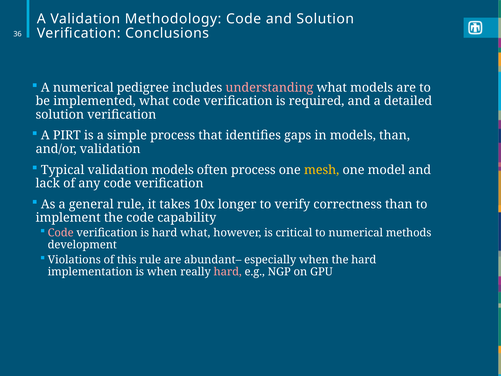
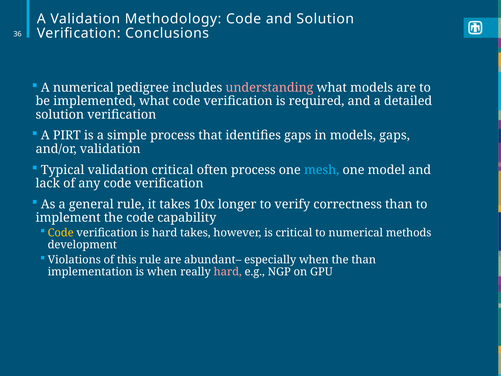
models than: than -> gaps (395, 135)
validation models: models -> critical (173, 170)
mesh colour: yellow -> light blue (322, 170)
Code colour: pink -> yellow (61, 233)
hard what: what -> takes (195, 233)
the hard: hard -> than (364, 260)
